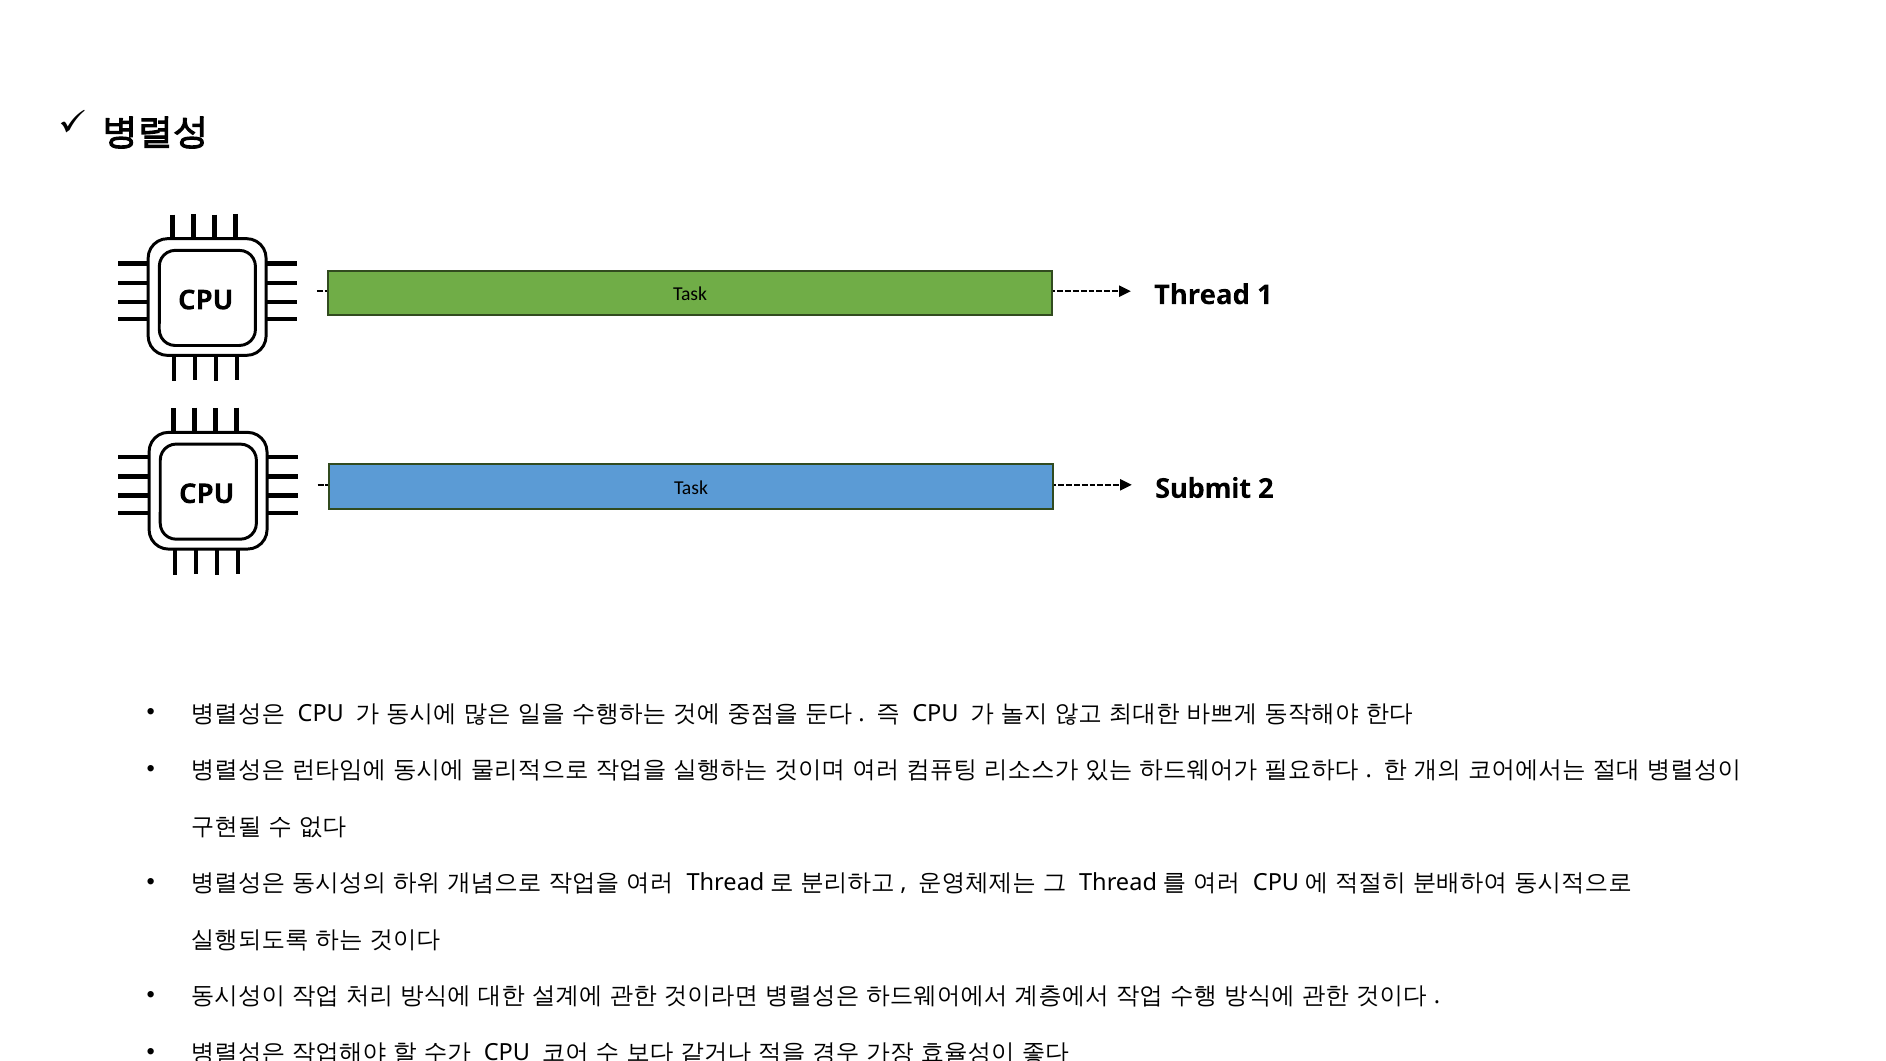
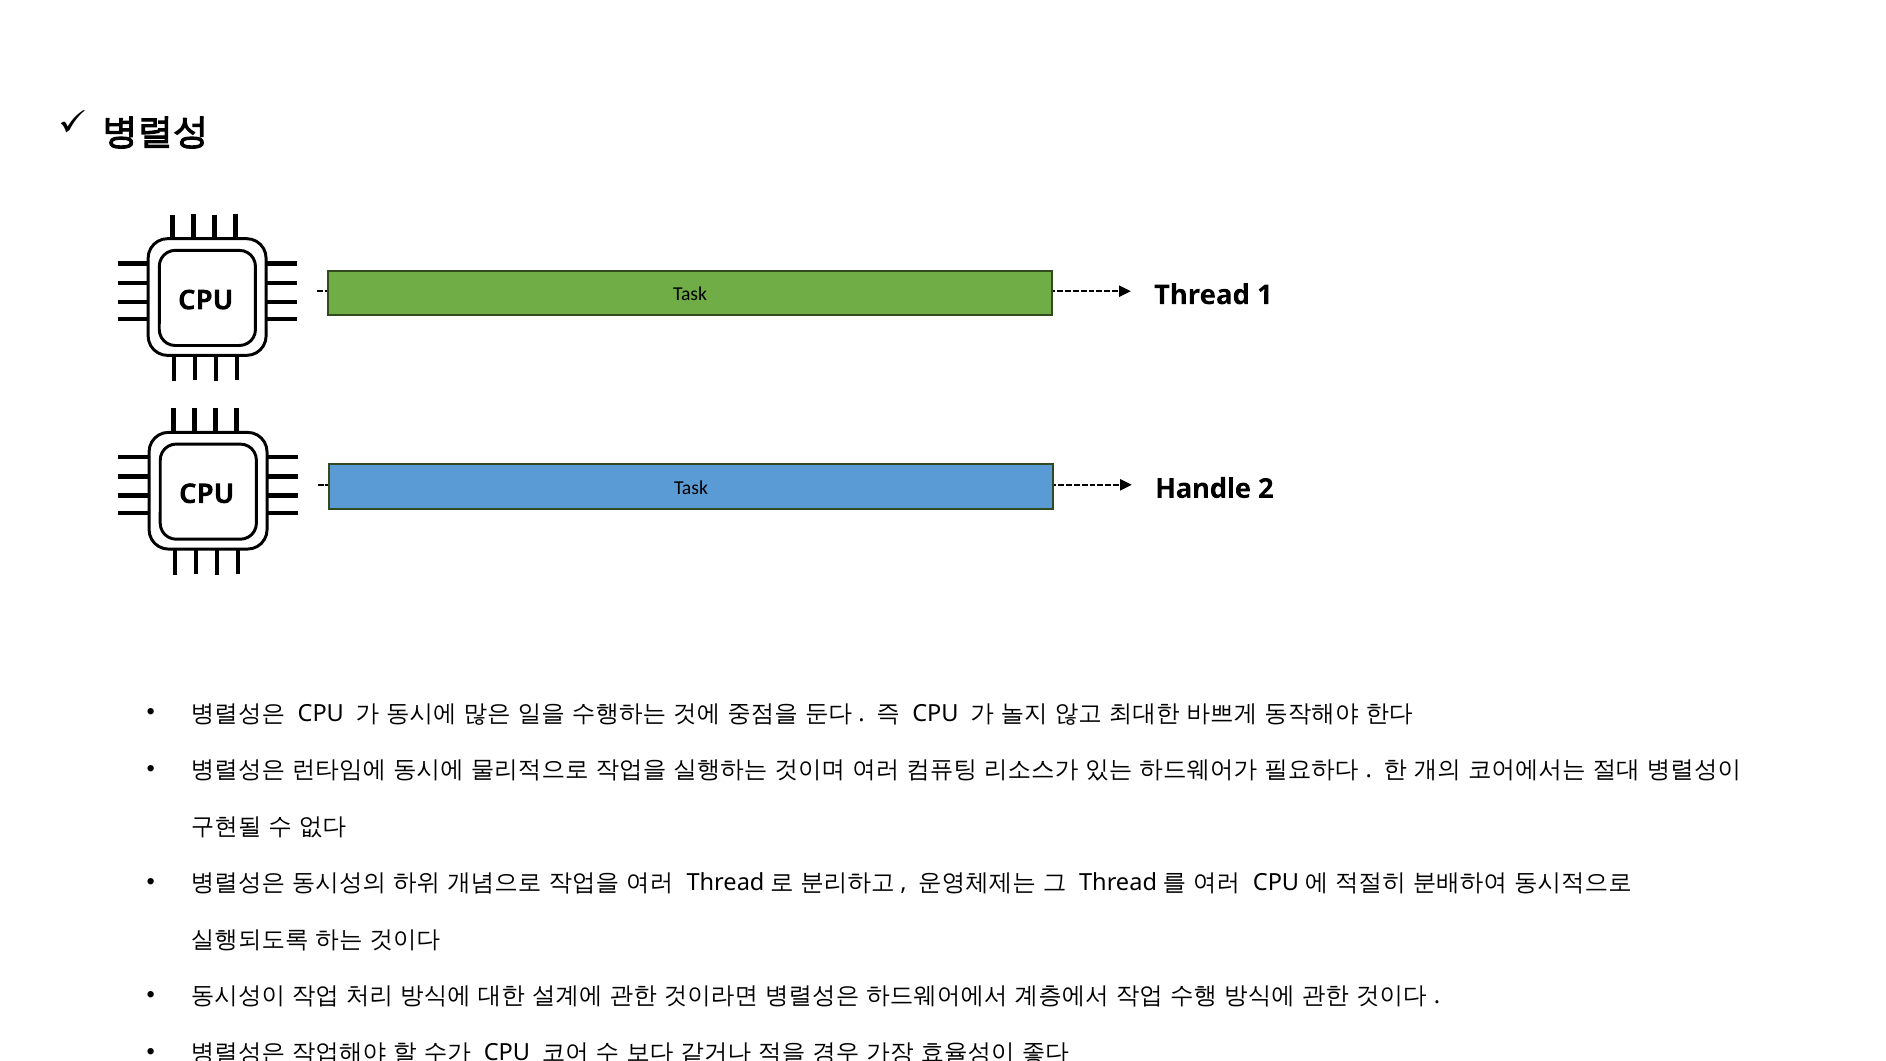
Submit: Submit -> Handle (1203, 489)
